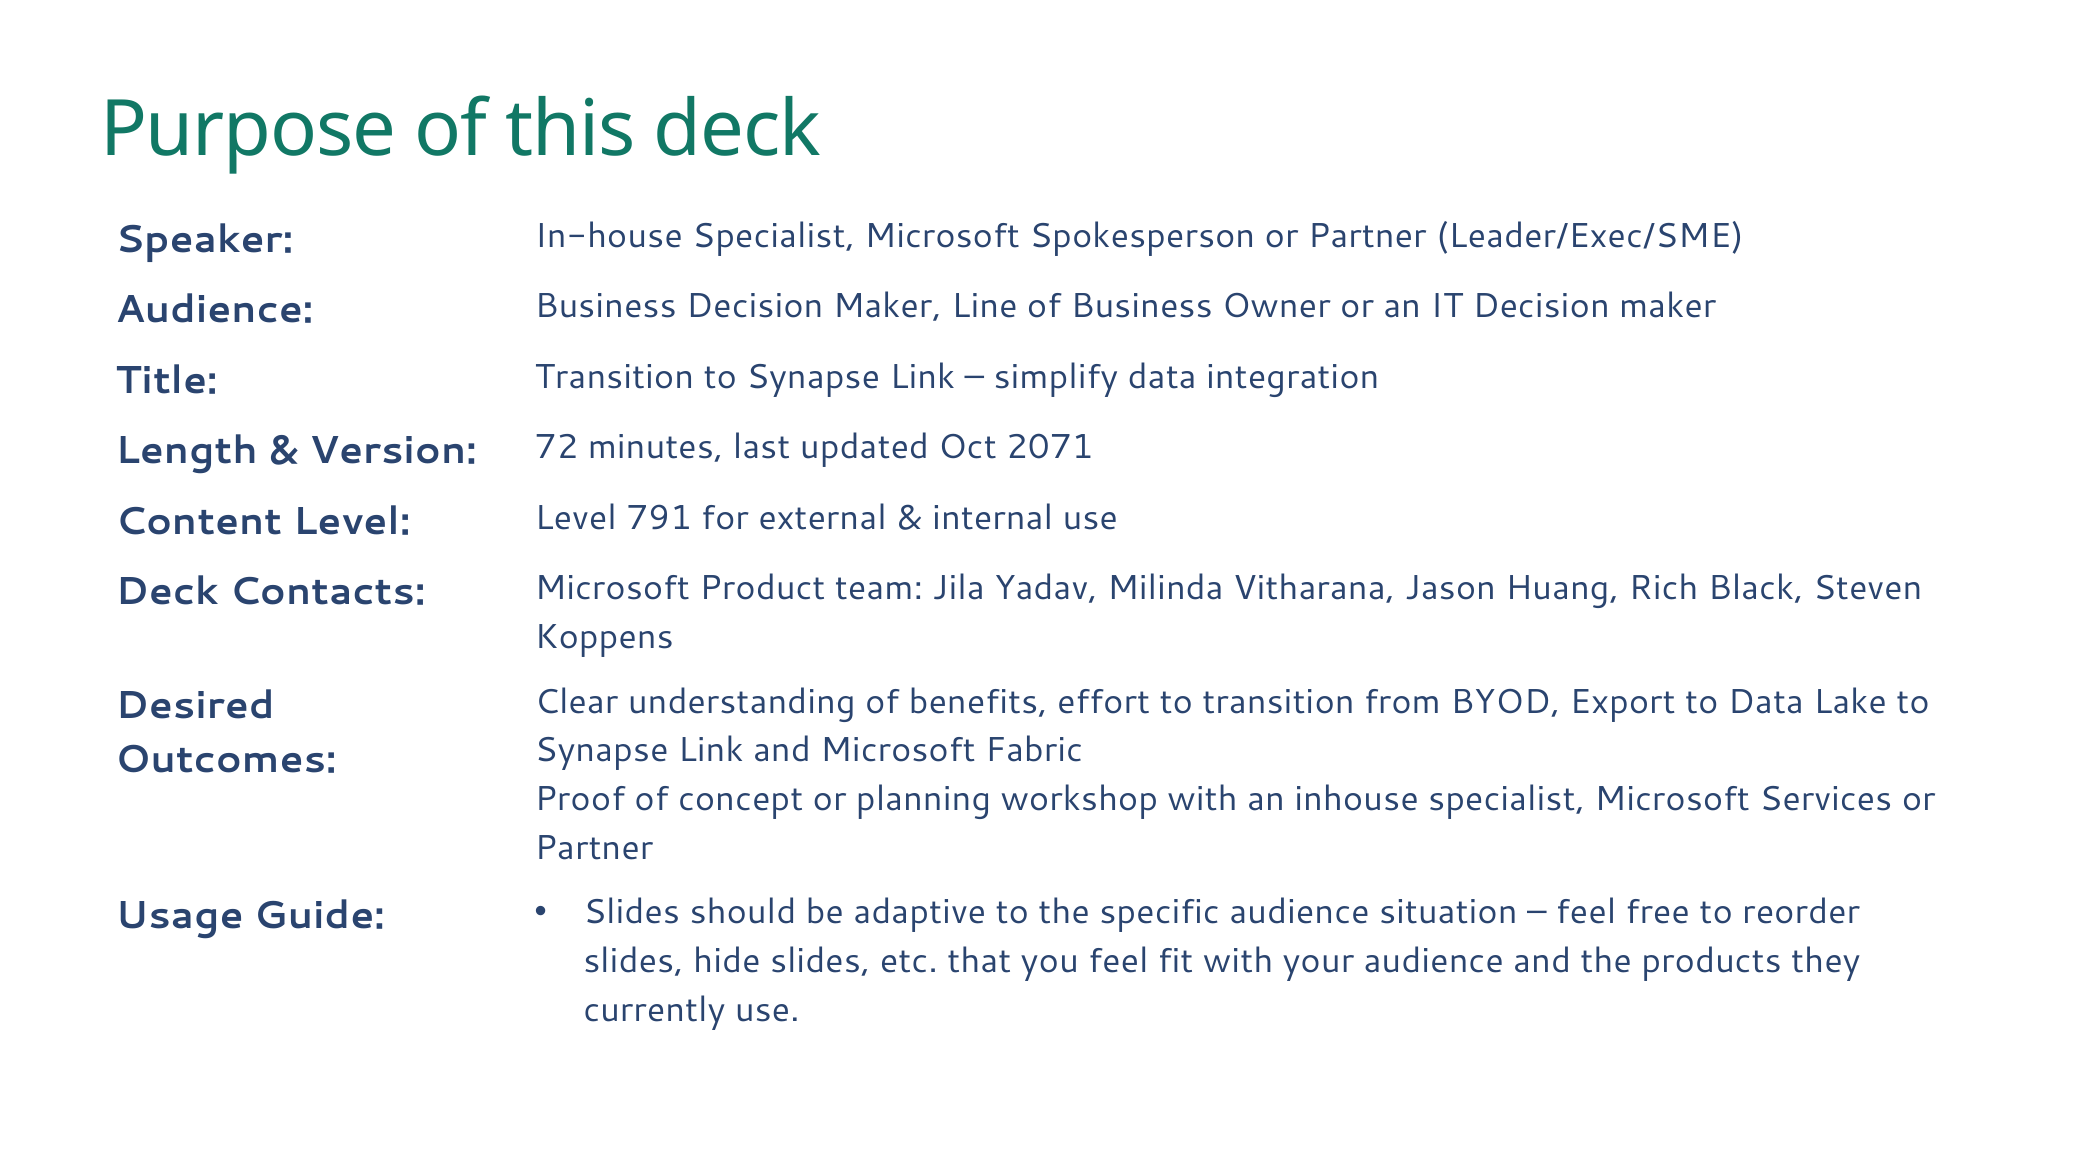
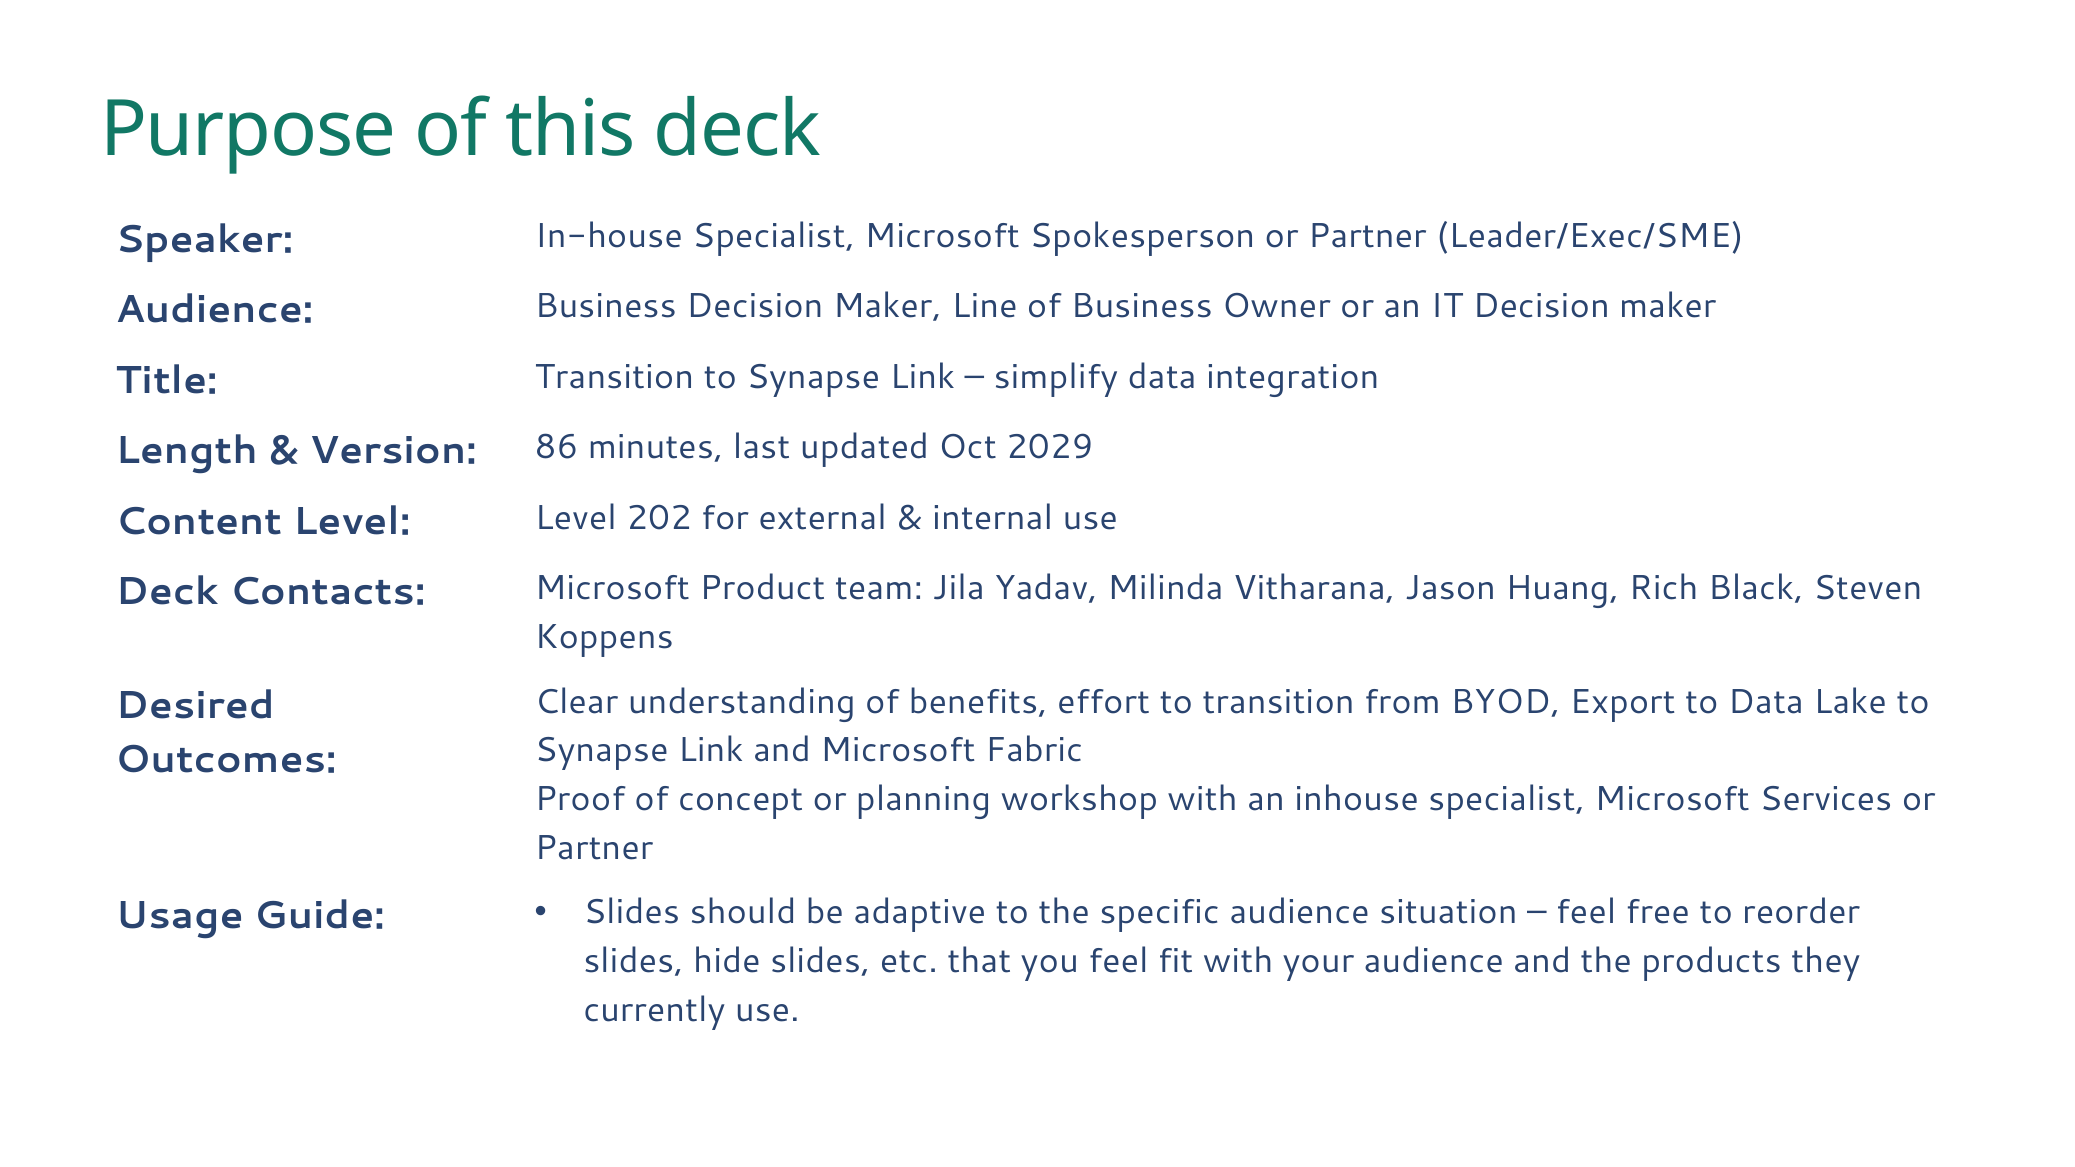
72: 72 -> 86 (557, 448)
2071: 2071 -> 2029 (1050, 448)
791: 791 -> 202 (659, 518)
